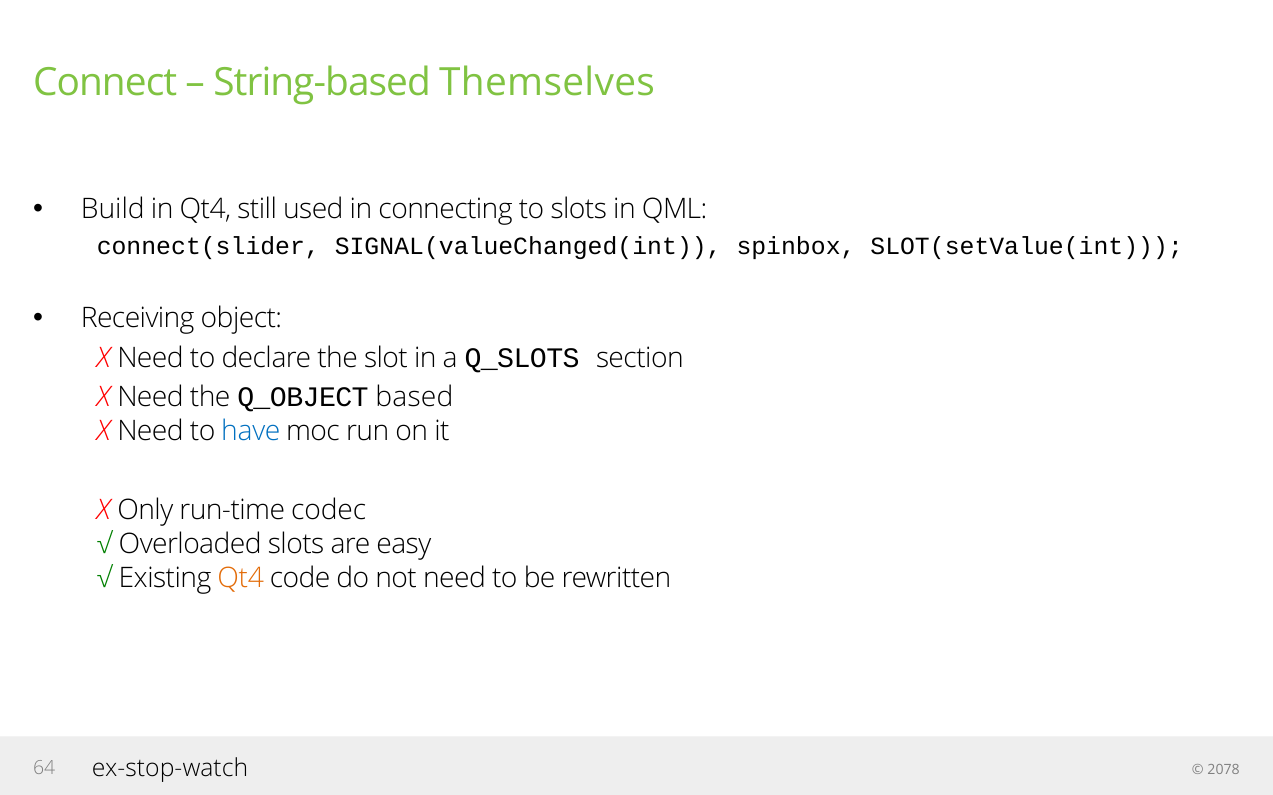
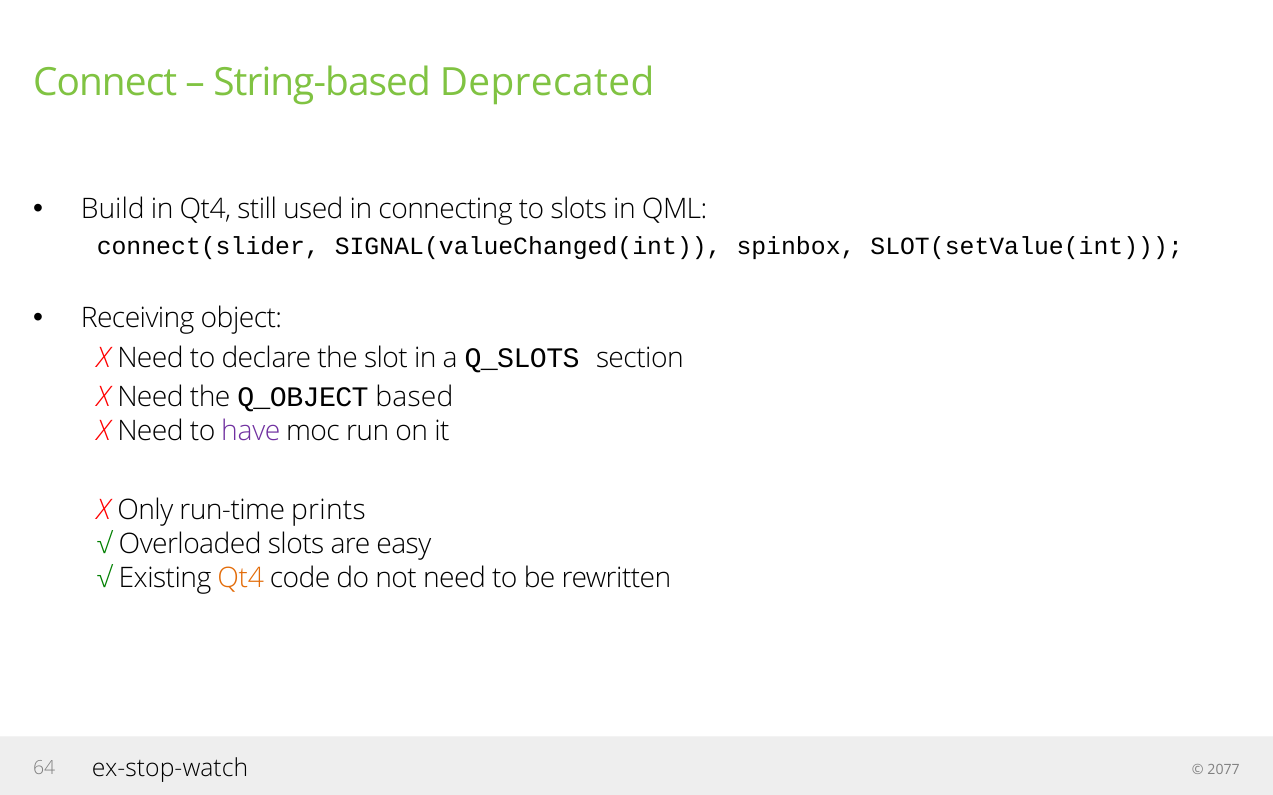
Themselves: Themselves -> Deprecated (547, 83)
have colour: blue -> purple (251, 432)
codec: codec -> prints (328, 511)
2078: 2078 -> 2077 (1224, 770)
